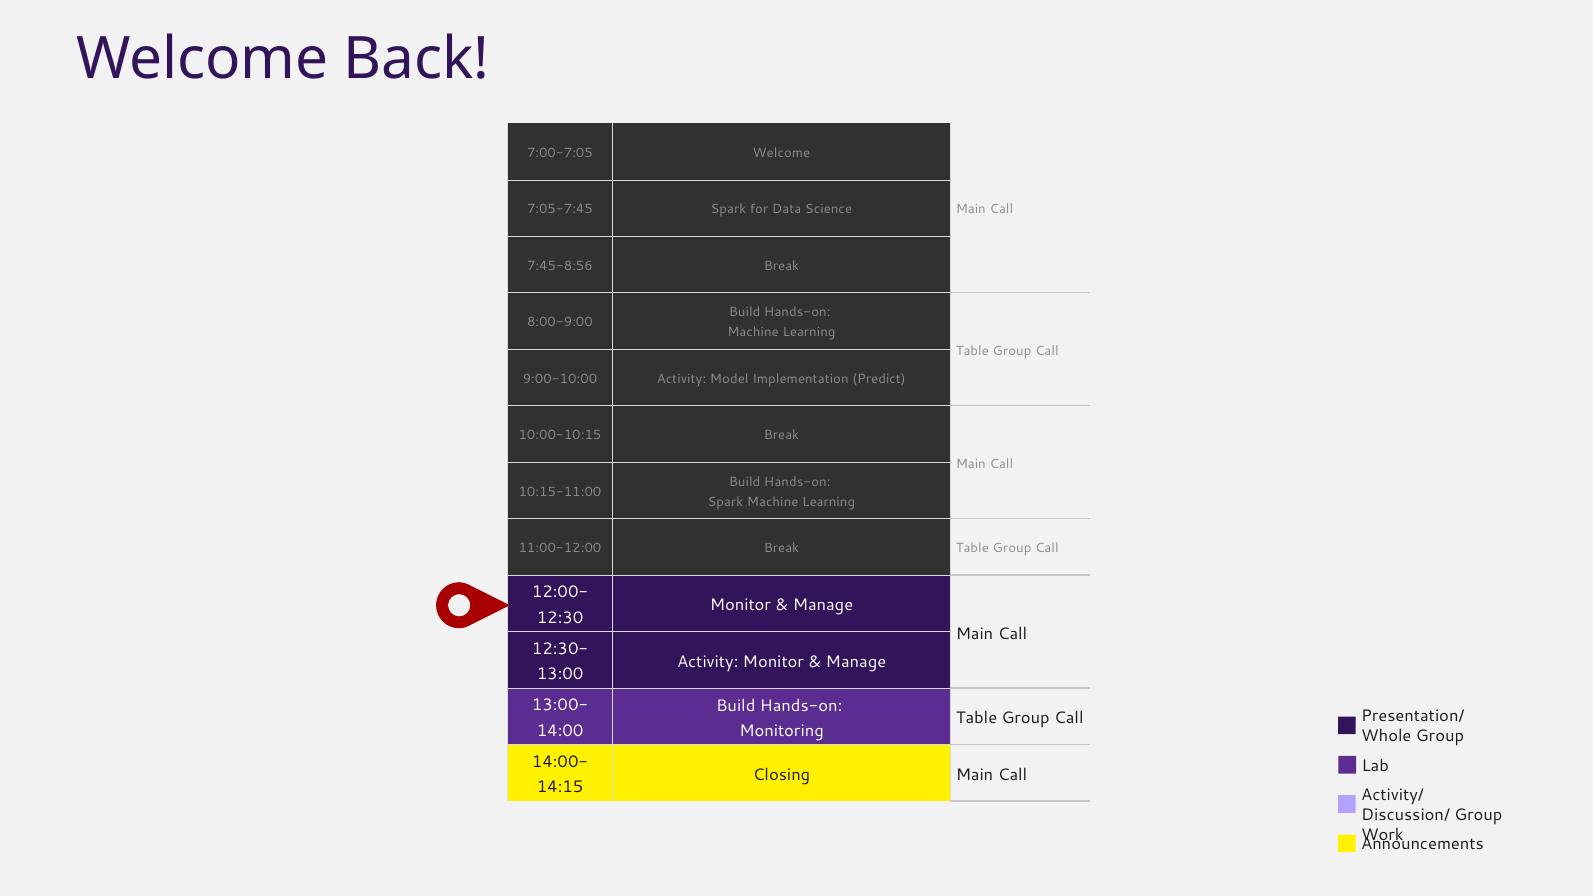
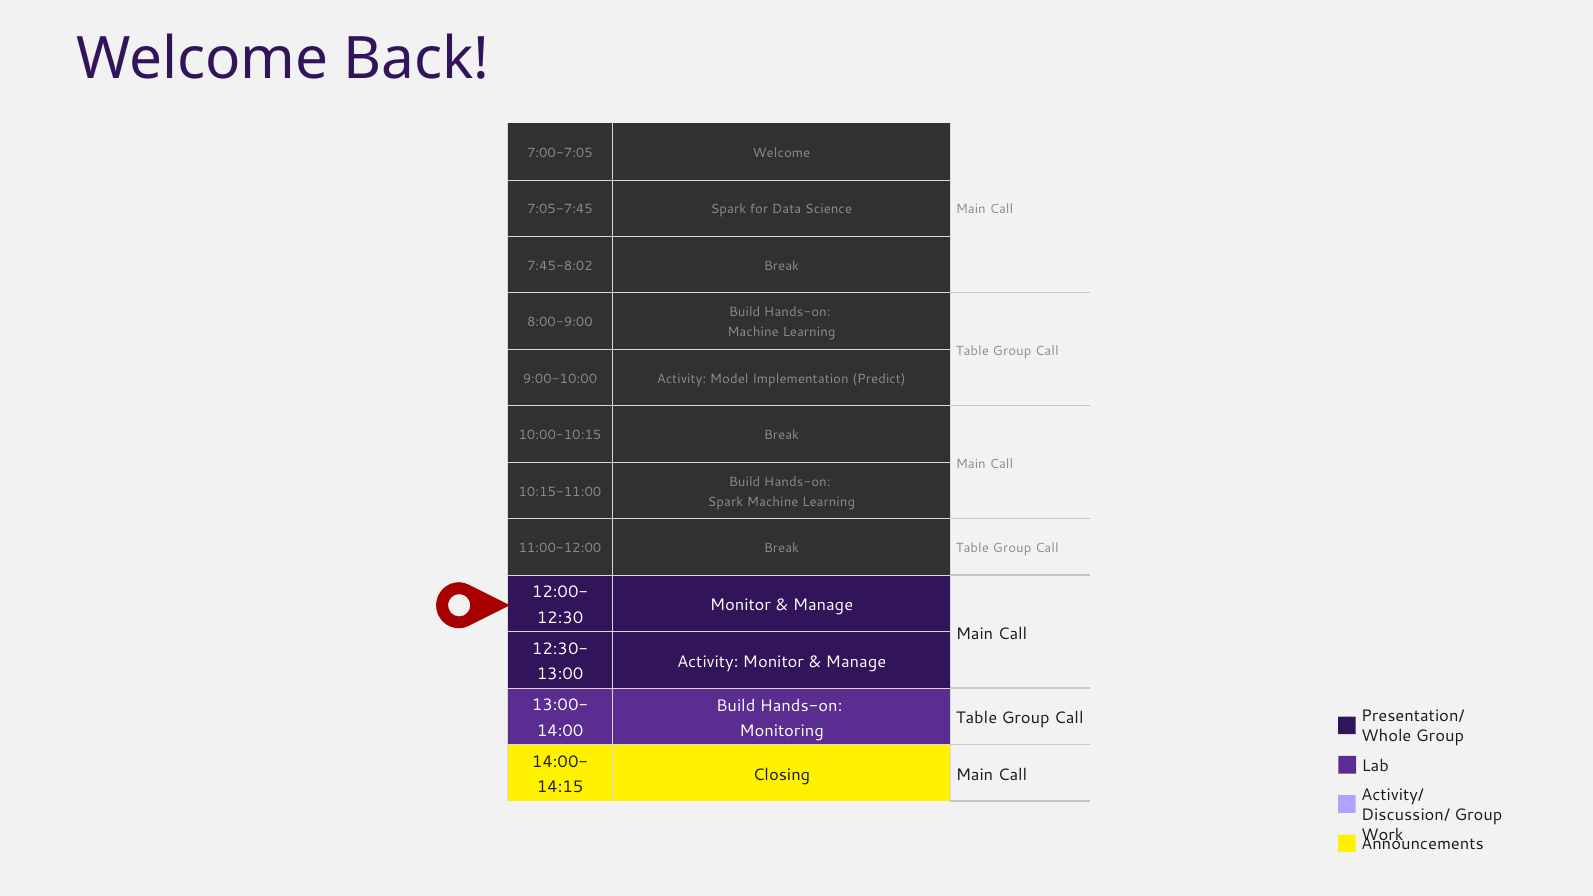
7:45-8:56: 7:45-8:56 -> 7:45-8:02 (560, 266)
